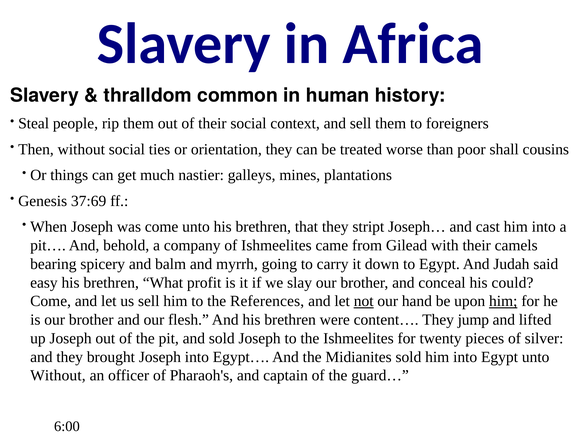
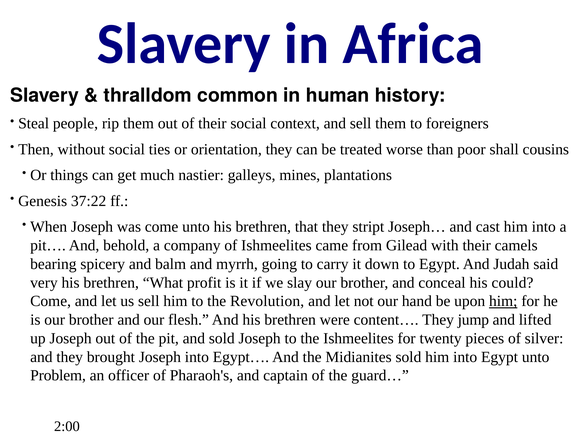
37:69: 37:69 -> 37:22 (89, 201)
easy: easy -> very (44, 282)
References: References -> Revolution (267, 301)
not underline: present -> none (364, 301)
Without: Without -> Problem (58, 375)
6:00: 6:00 -> 2:00 (67, 426)
